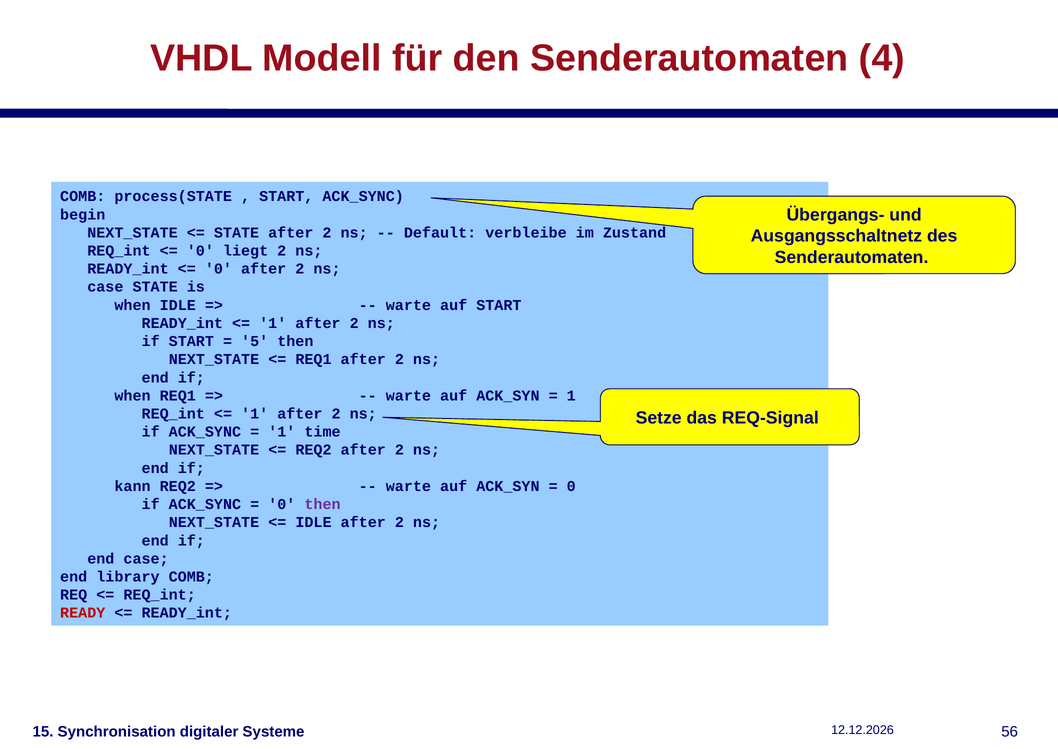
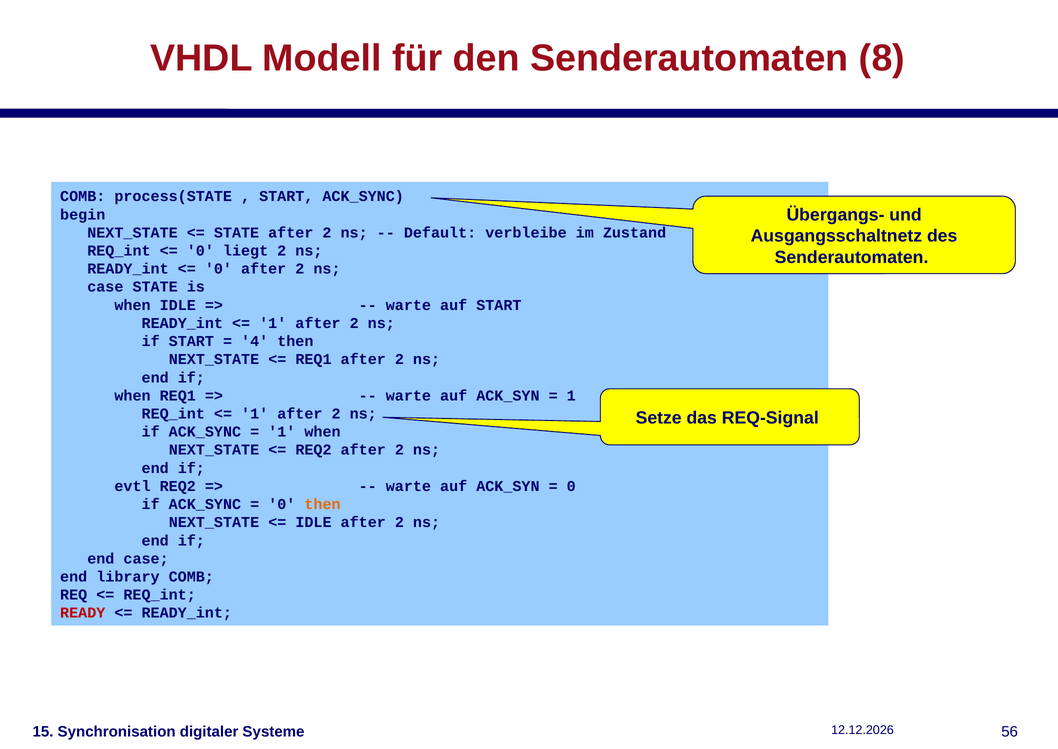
4: 4 -> 8 (882, 58)
5: 5 -> 4 (255, 341)
1 time: time -> when (323, 432)
kann: kann -> evtl (133, 486)
then colour: purple -> orange (323, 504)
